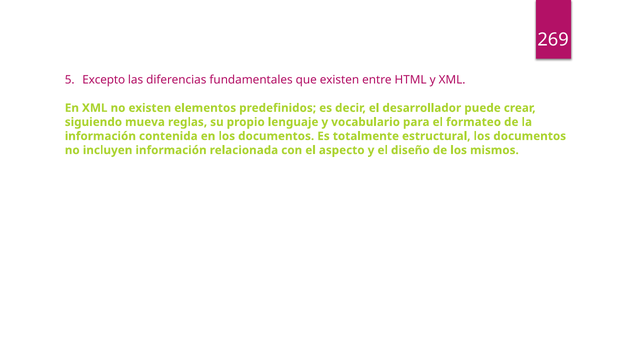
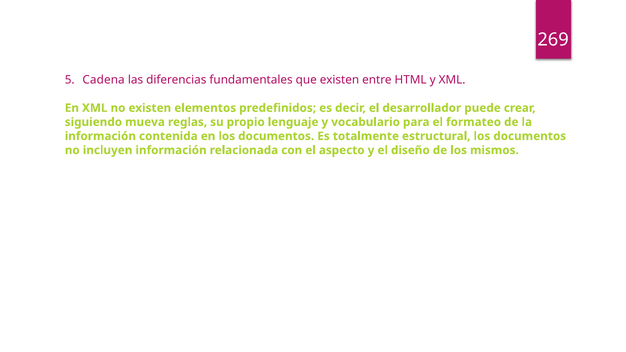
Excepto: Excepto -> Cadena (104, 80)
